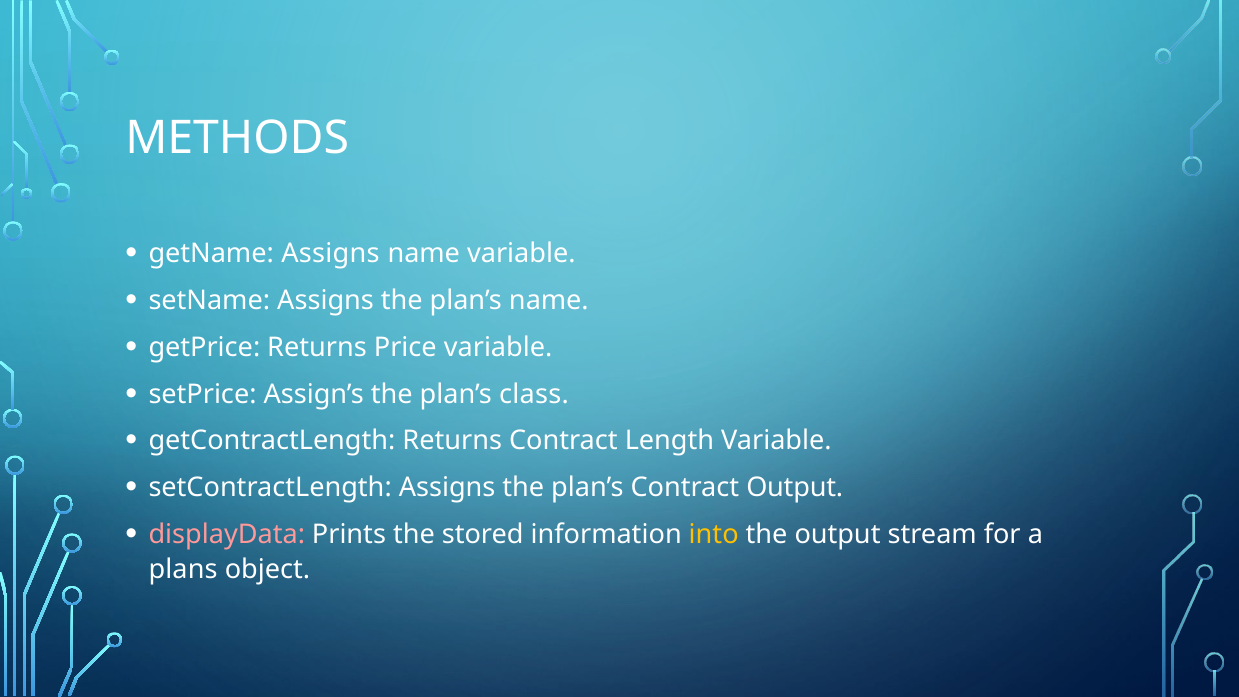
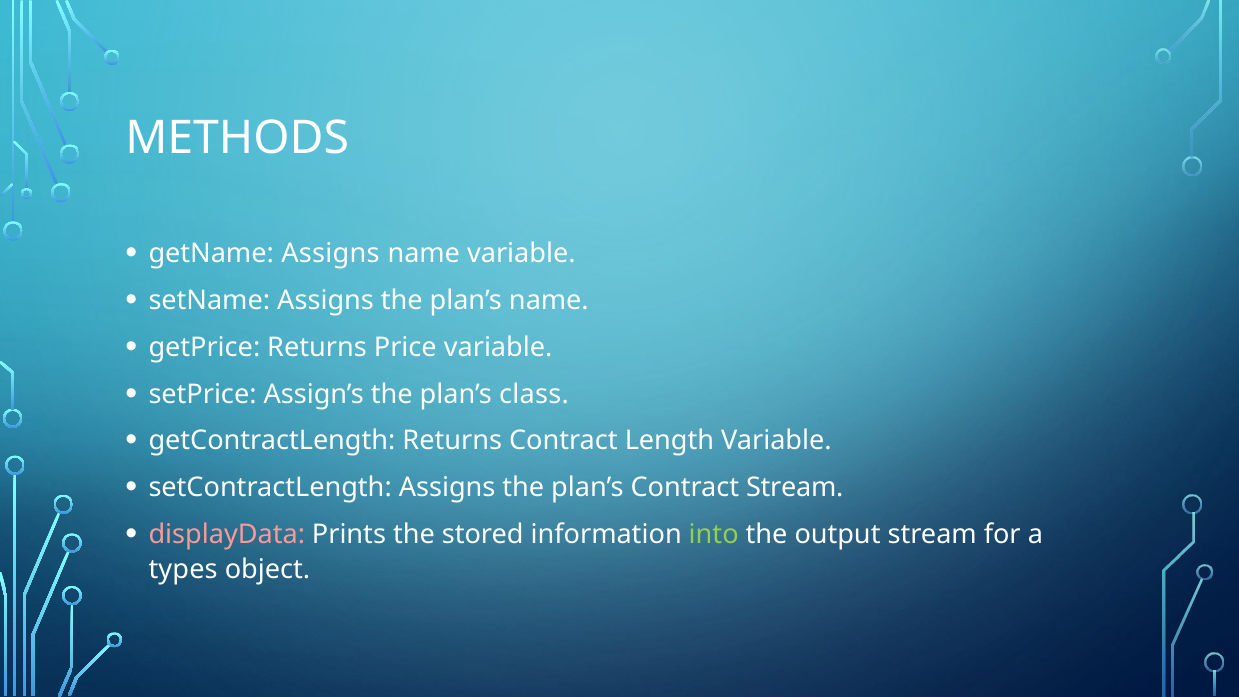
Contract Output: Output -> Stream (795, 488)
into colour: yellow -> light green (714, 534)
plans: plans -> types (183, 569)
